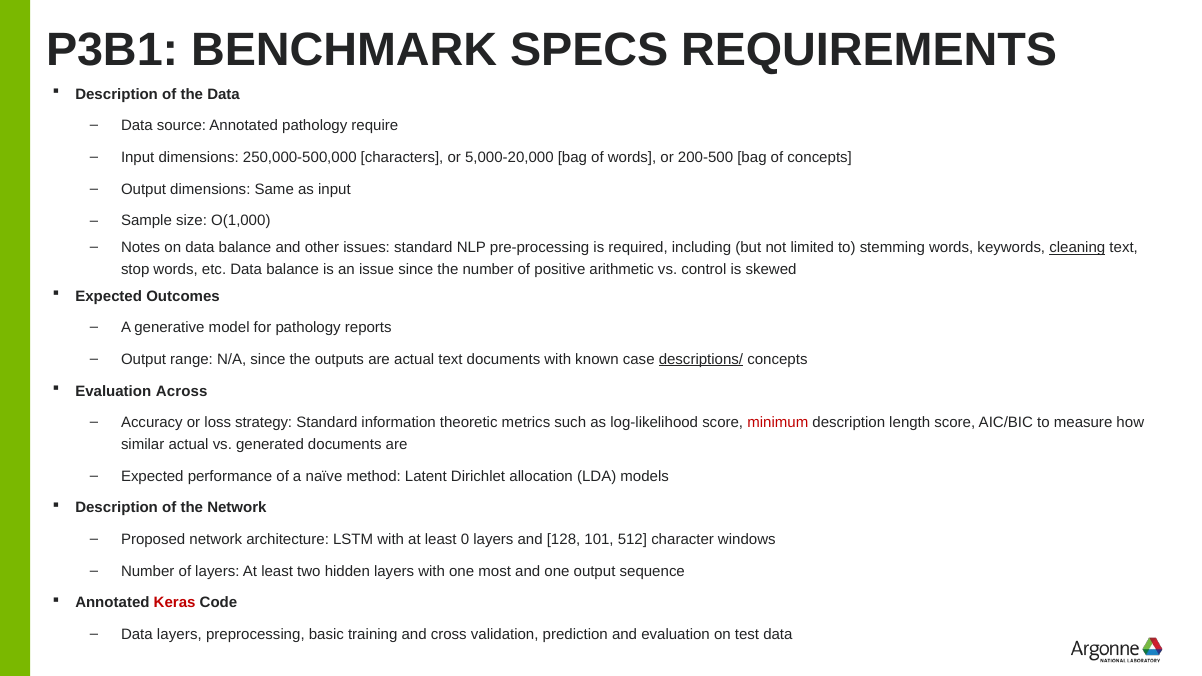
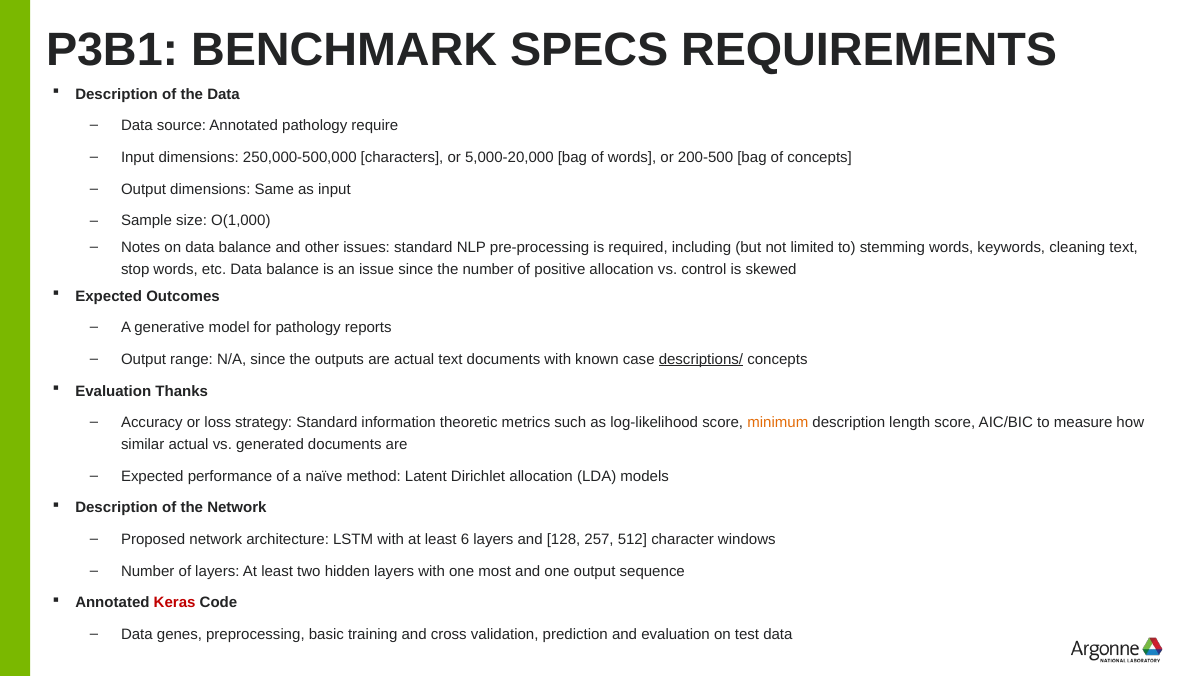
cleaning underline: present -> none (1077, 248)
positive arithmetic: arithmetic -> allocation (622, 269)
Across: Across -> Thanks (182, 391)
minimum colour: red -> orange (778, 423)
0: 0 -> 6 (465, 540)
101: 101 -> 257 (599, 540)
Data layers: layers -> genes (179, 635)
